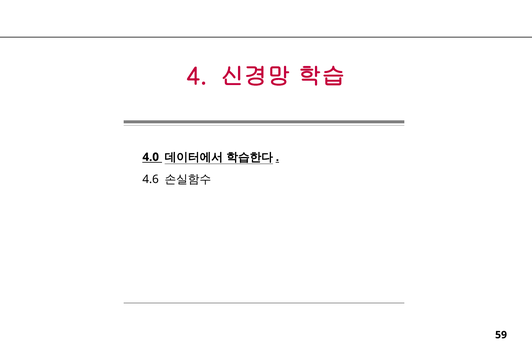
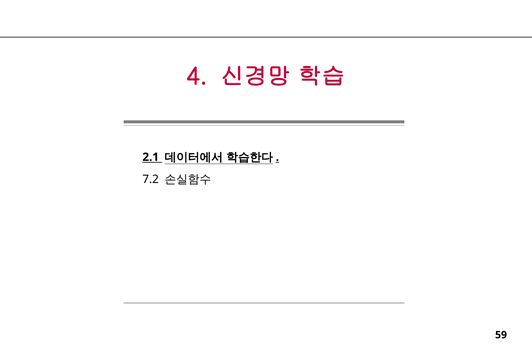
4.0: 4.0 -> 2.1 (151, 157)
4.6: 4.6 -> 7.2 (151, 180)
